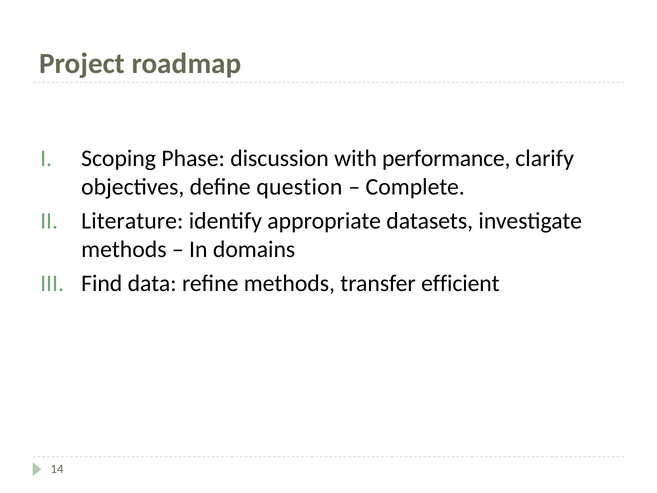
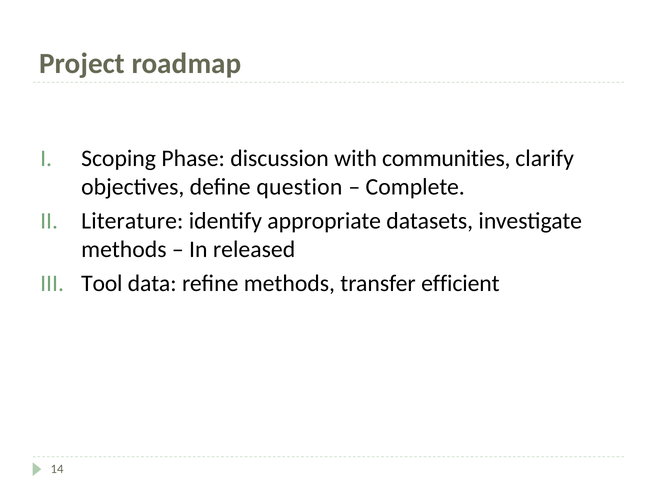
performance: performance -> communities (446, 158)
domains: domains -> released (254, 249)
Find: Find -> Tool (102, 283)
